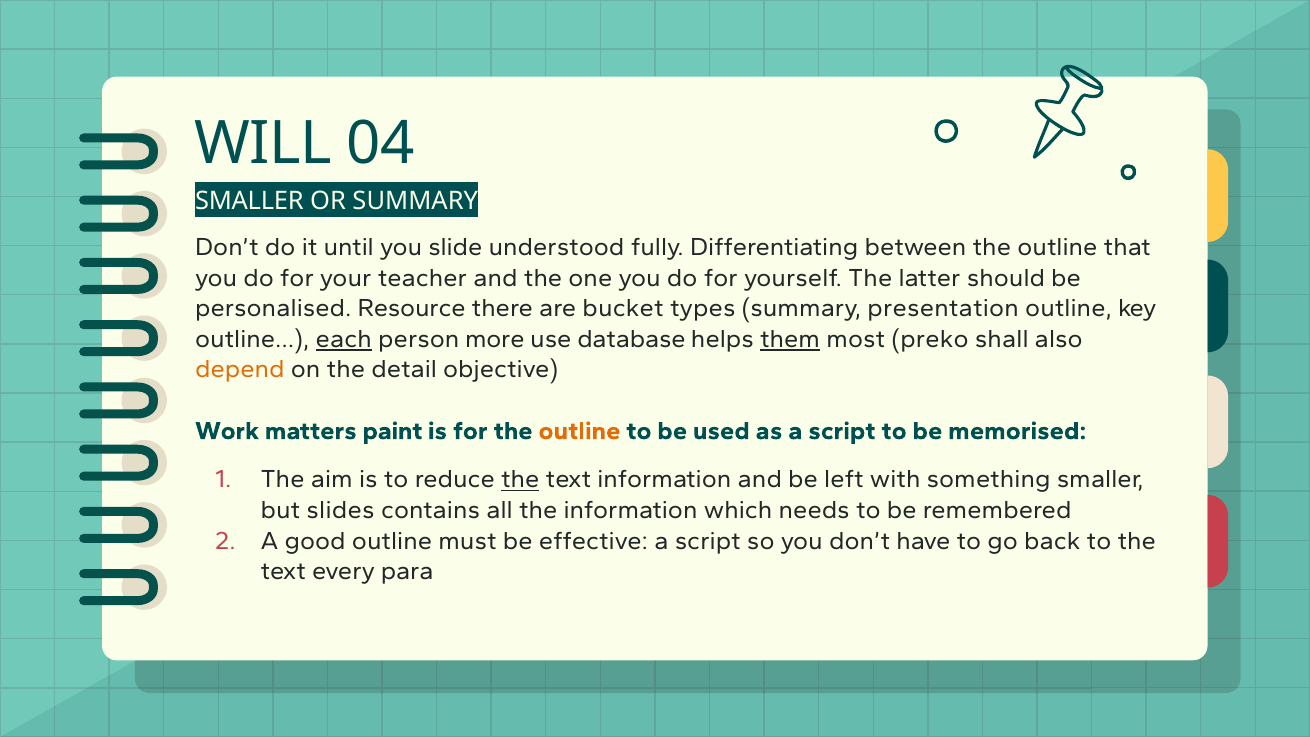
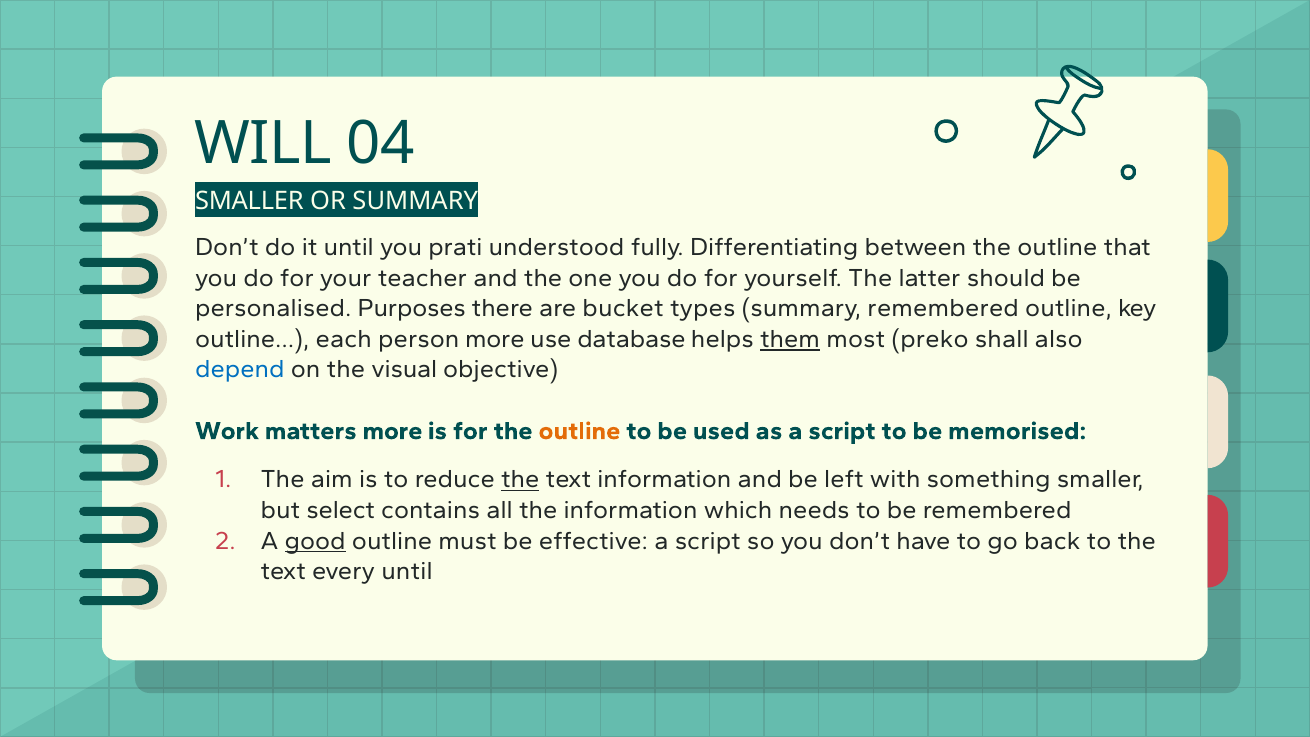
slide: slide -> prati (455, 247)
Resource: Resource -> Purposes (412, 308)
summary presentation: presentation -> remembered (943, 308)
each underline: present -> none (344, 339)
depend colour: orange -> blue (240, 369)
detail: detail -> visual (404, 369)
matters paint: paint -> more (393, 431)
slides: slides -> select (341, 510)
good underline: none -> present (315, 541)
every para: para -> until (407, 571)
